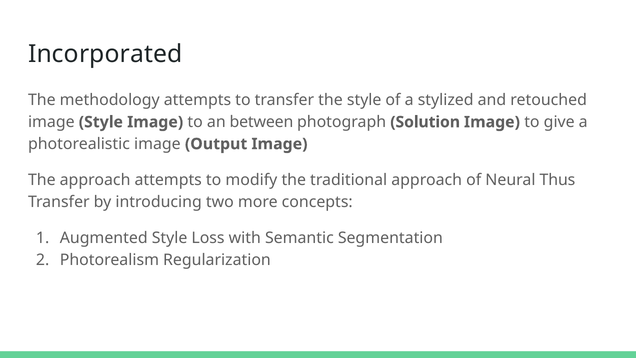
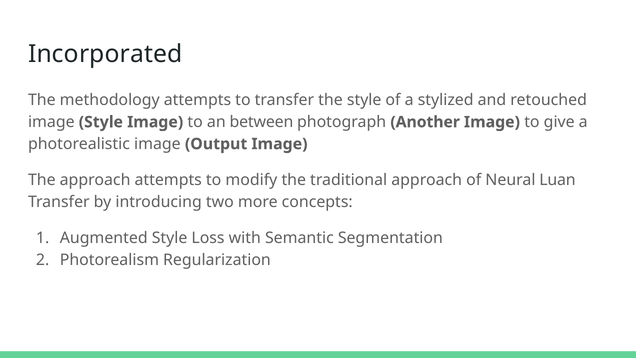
Solution: Solution -> Another (425, 122)
Thus: Thus -> Luan (557, 180)
